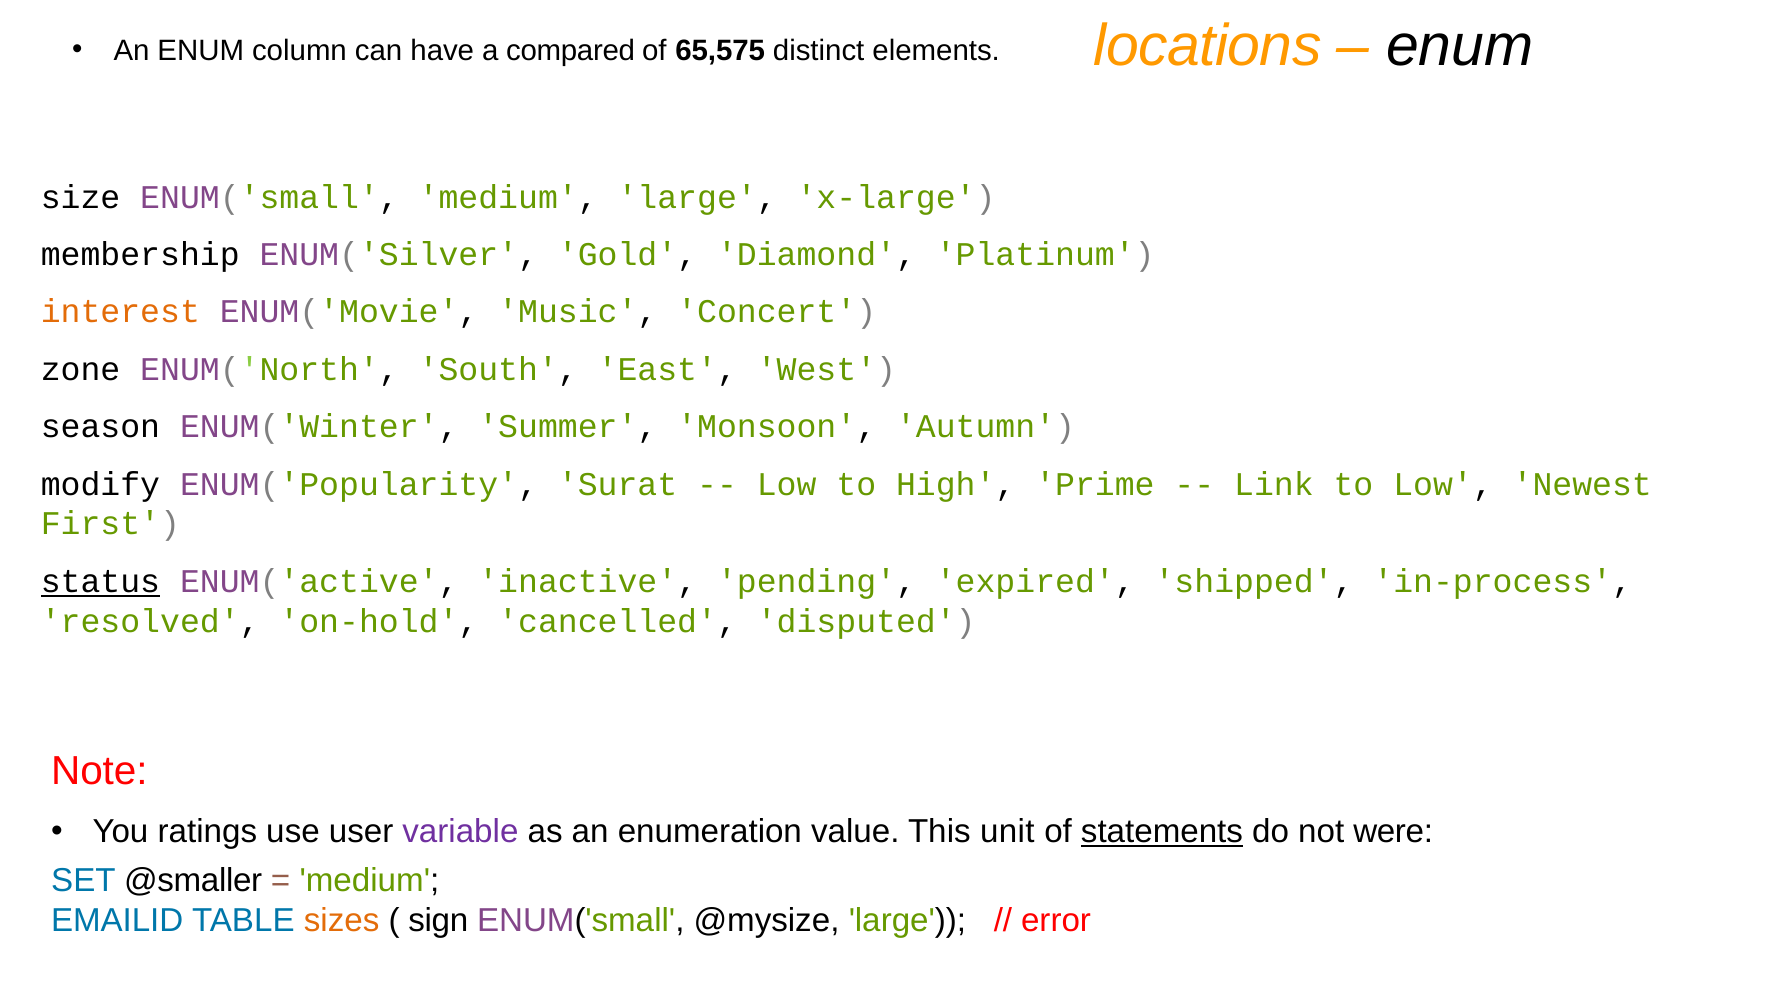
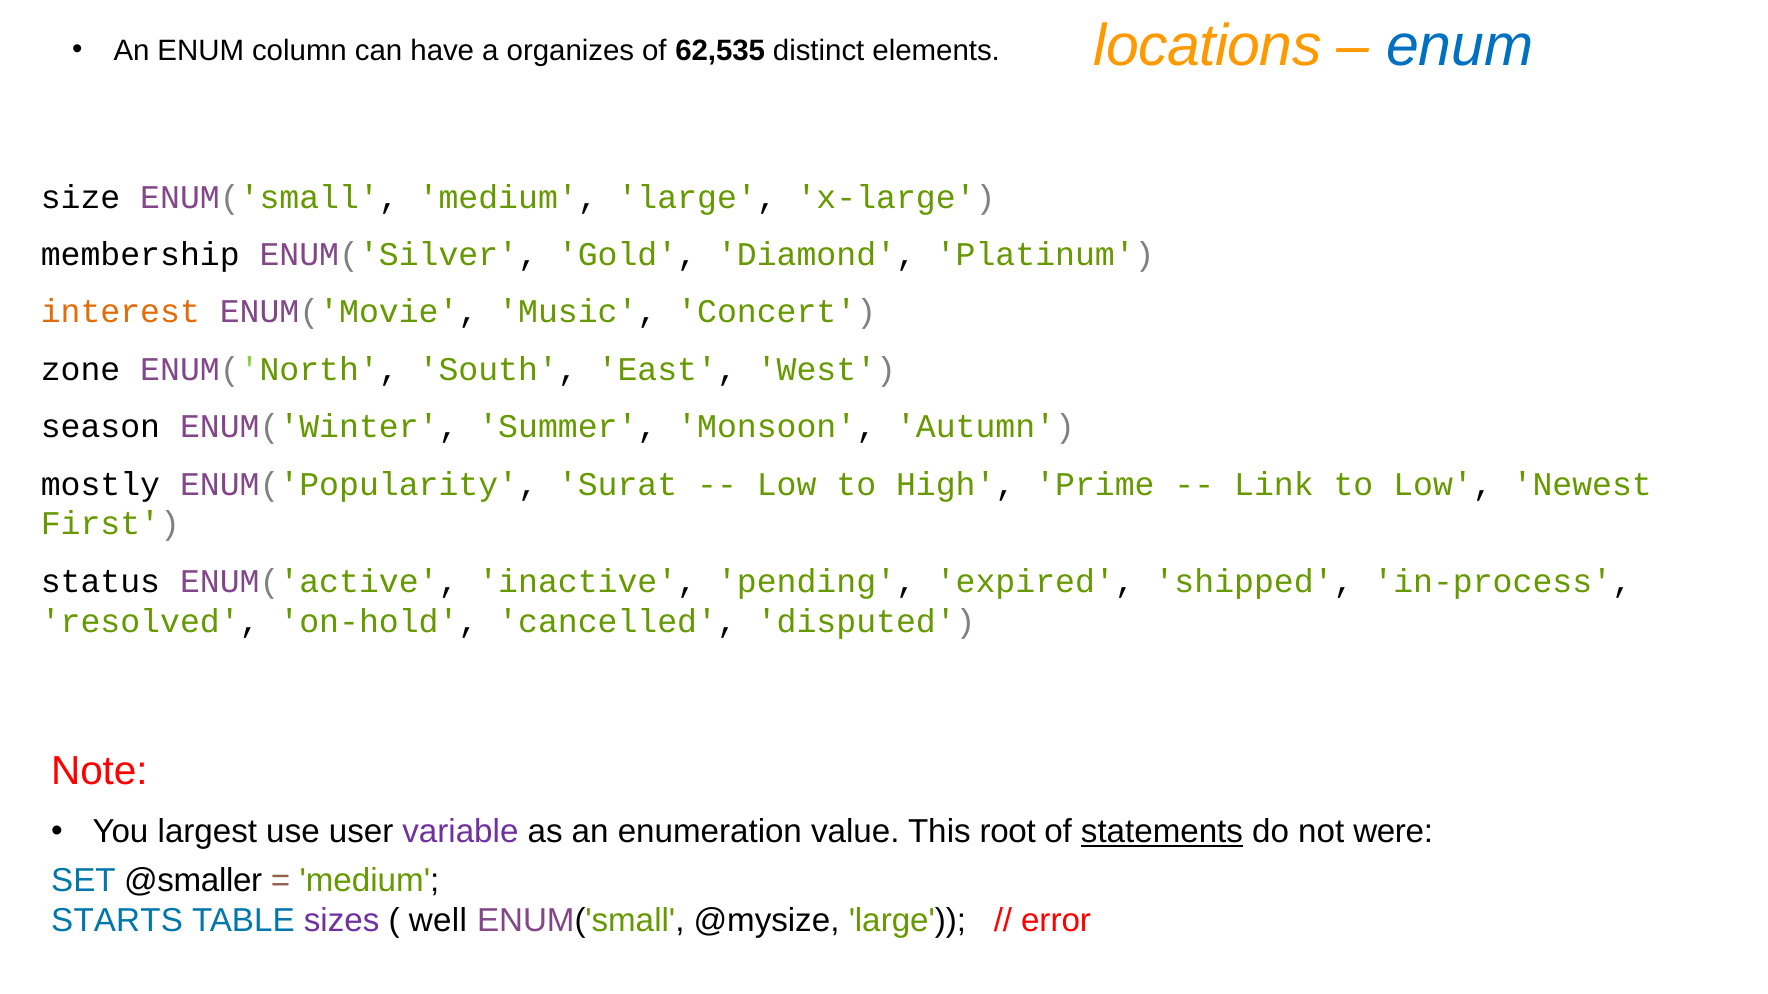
enum colour: black -> blue (1460, 46)
compared: compared -> organizes (570, 51)
65,575: 65,575 -> 62,535 (720, 51)
modify: modify -> mostly (100, 484)
status underline: present -> none (100, 582)
ratings: ratings -> largest (207, 832)
unit: unit -> root (1008, 832)
EMAILID: EMAILID -> STARTS (117, 921)
sizes colour: orange -> purple (342, 921)
sign: sign -> well (438, 921)
